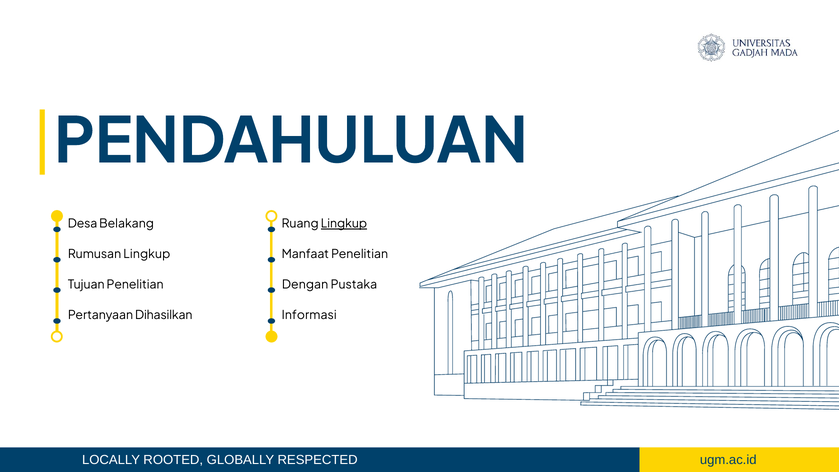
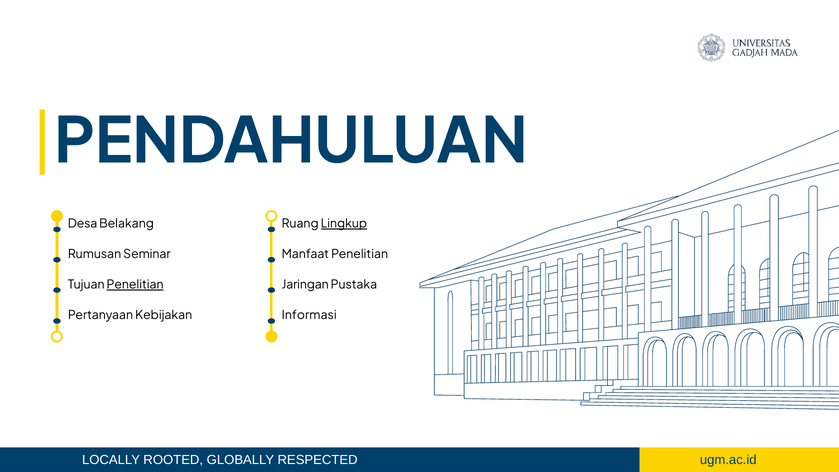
Rumusan Lingkup: Lingkup -> Seminar (147, 254)
Penelitian underline: none -> present (135, 285)
Dengan: Dengan -> Jaringan (305, 285)
Dihasilkan: Dihasilkan -> Kebijakan (164, 315)
